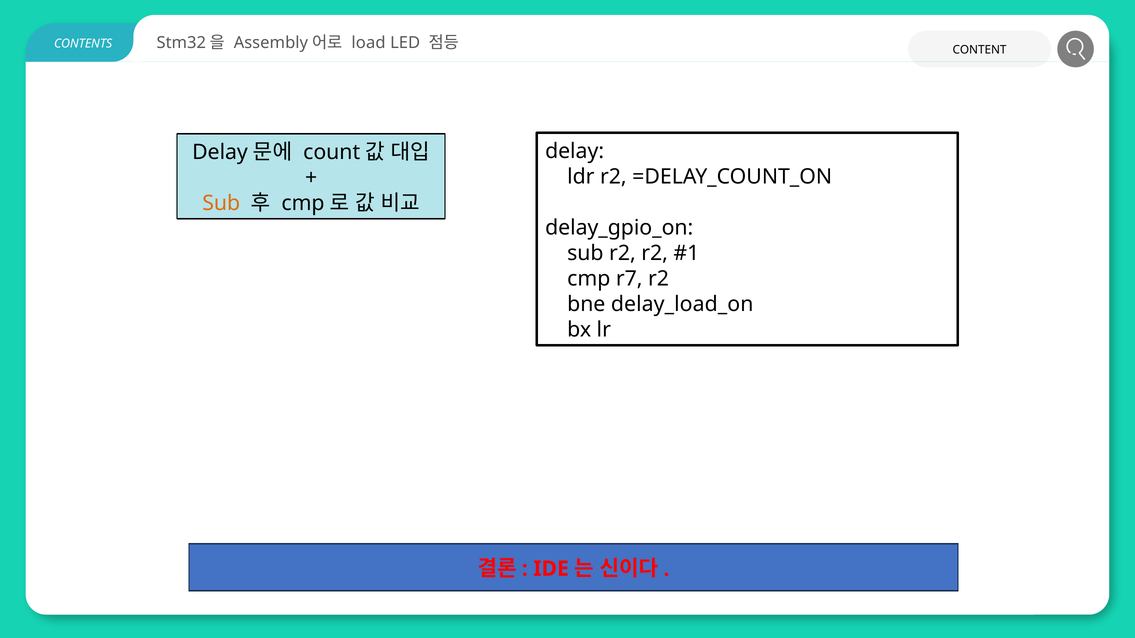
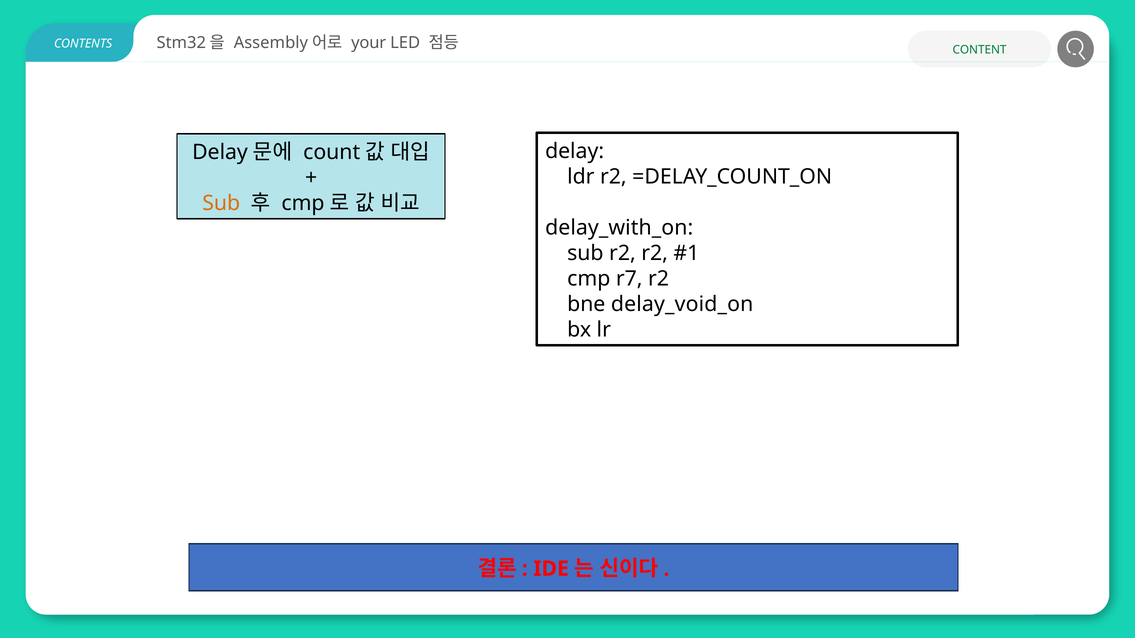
load: load -> your (369, 43)
CONTENT colour: black -> green (980, 50)
delay_gpio_on: delay_gpio_on -> delay_with_on (619, 228)
delay_load_on: delay_load_on -> delay_void_on (682, 304)
